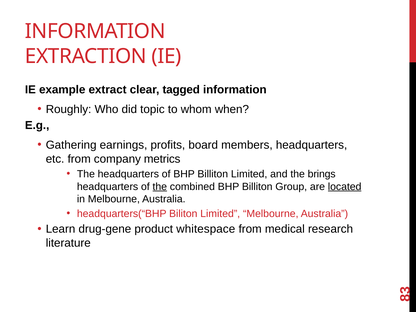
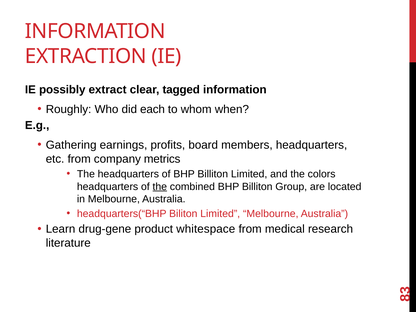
example: example -> possibly (62, 90)
topic: topic -> each (153, 109)
brings: brings -> colors (322, 174)
located underline: present -> none (345, 187)
